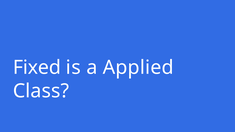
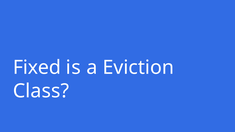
Applied: Applied -> Eviction (138, 68)
